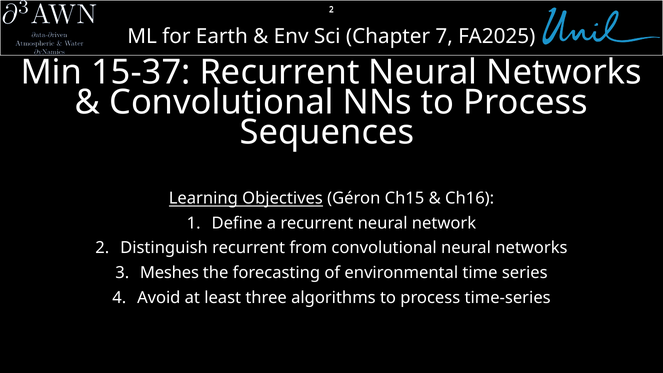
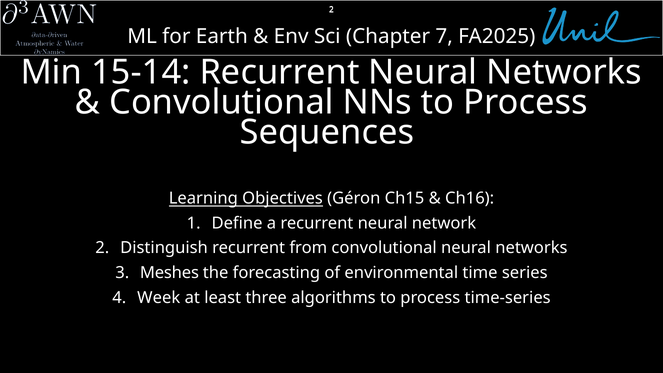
15-37: 15-37 -> 15-14 (141, 73)
Avoid: Avoid -> Week (159, 298)
